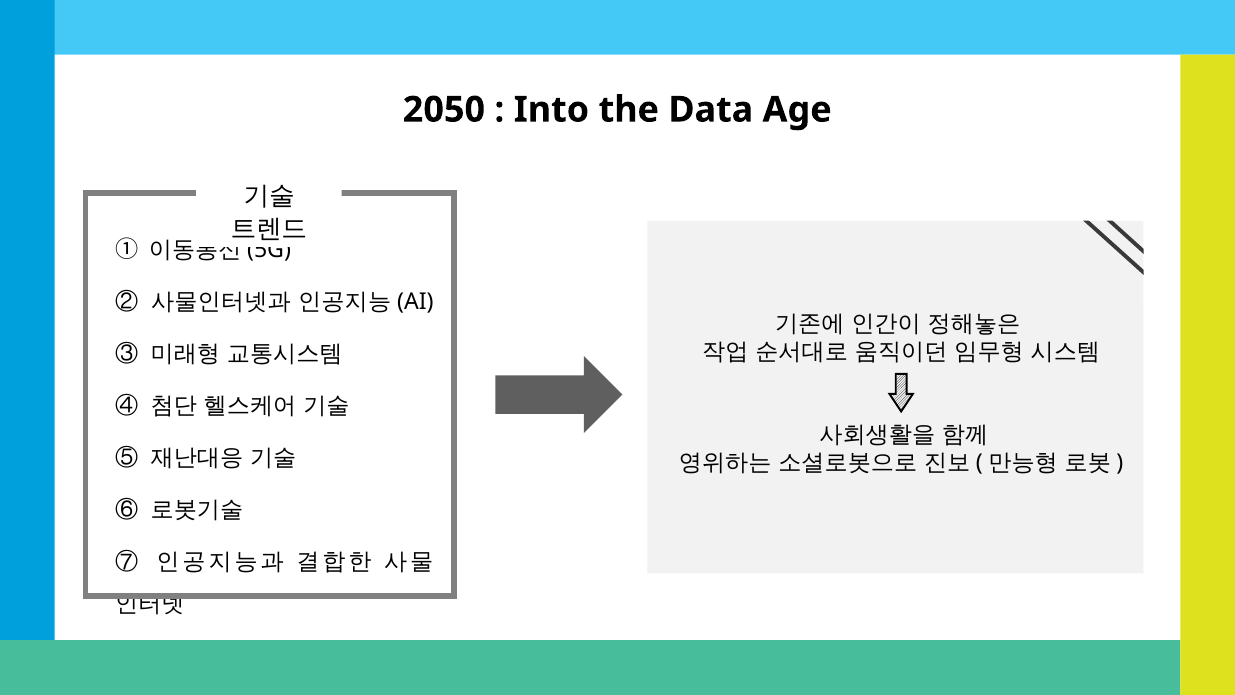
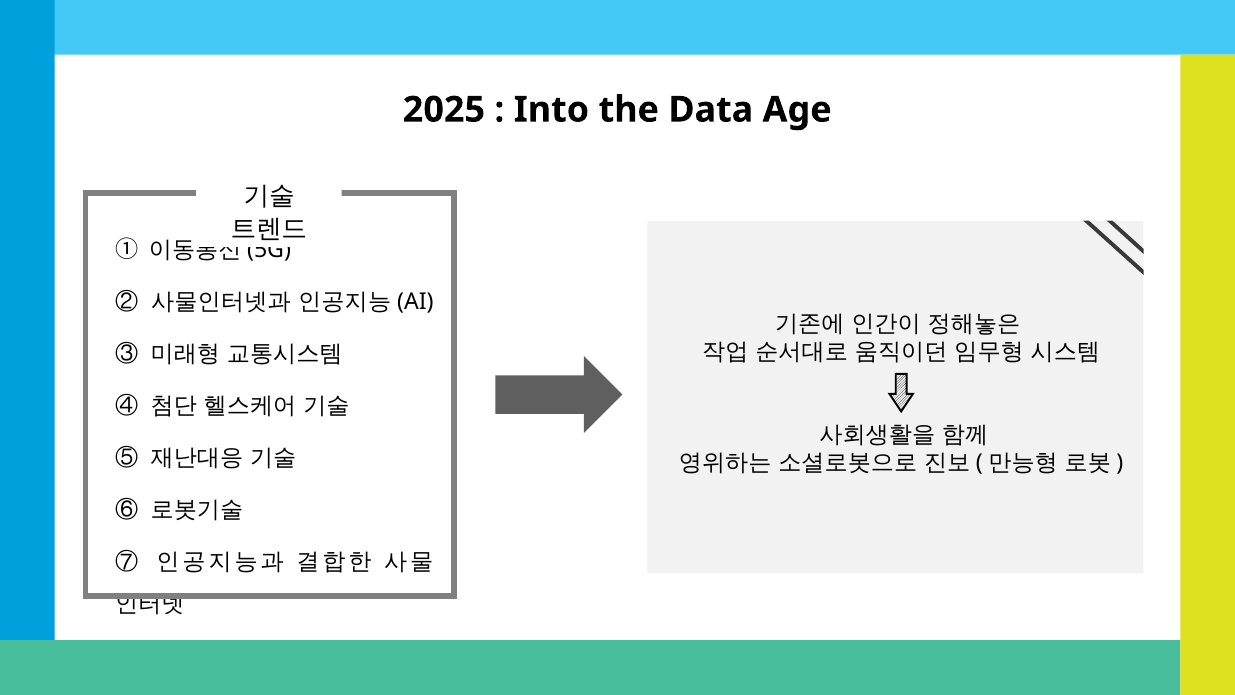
2050: 2050 -> 2025 (444, 110)
